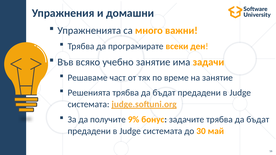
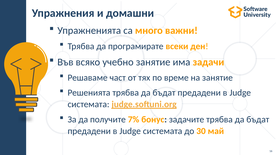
9%: 9% -> 7% (134, 120)
